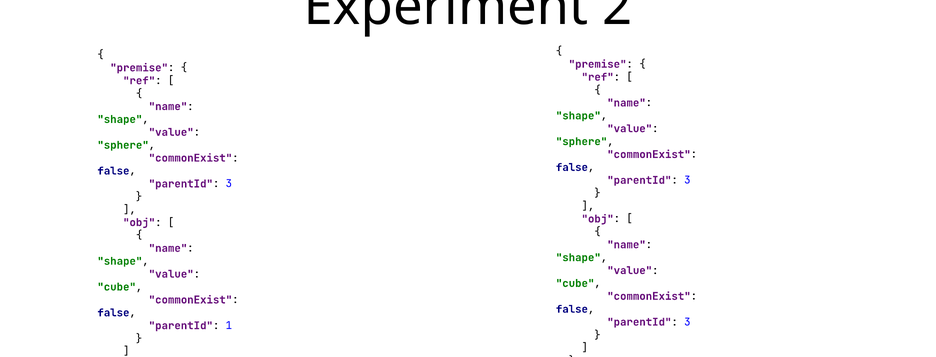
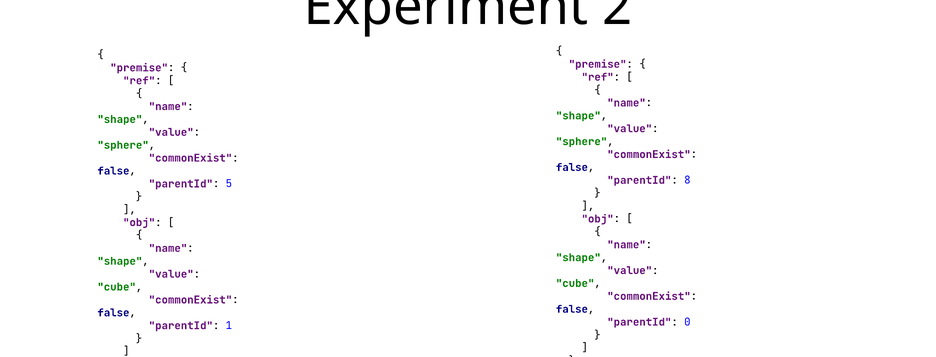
3: 3 -> 8 (687, 180)
3: 3 -> 5 (229, 184)
3: 3 -> 0 (687, 322)
